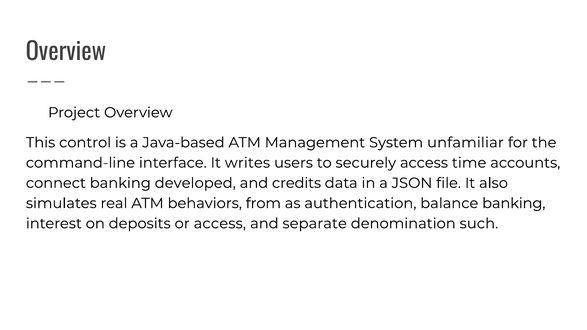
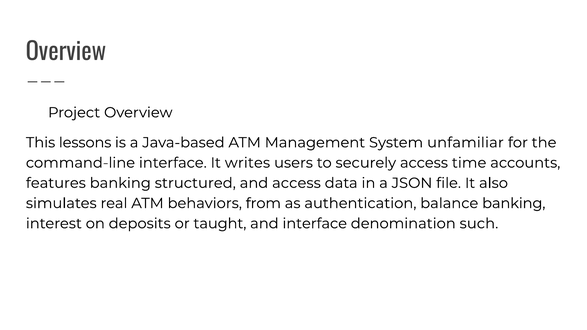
control: control -> lessons (85, 143)
connect: connect -> features (56, 183)
developed: developed -> structured (195, 183)
and credits: credits -> access (296, 183)
or access: access -> taught (220, 224)
and separate: separate -> interface (315, 224)
